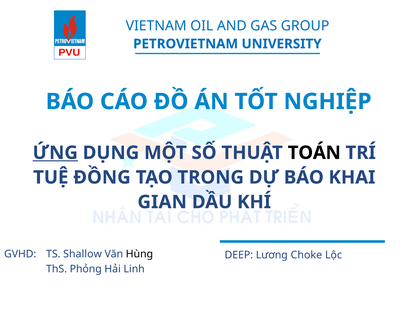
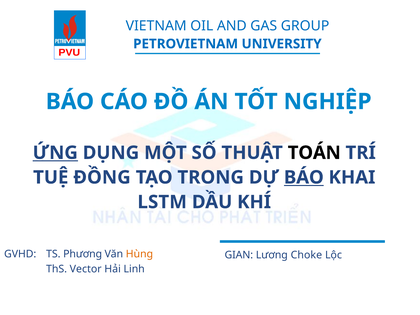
BÁO underline: none -> present (304, 177)
GIAN: GIAN -> LSTM (162, 202)
Shallow: Shallow -> Phương (83, 254)
Hùng colour: black -> orange (139, 254)
DEEP: DEEP -> GIAN (239, 255)
Phỏng: Phỏng -> Vector (86, 269)
